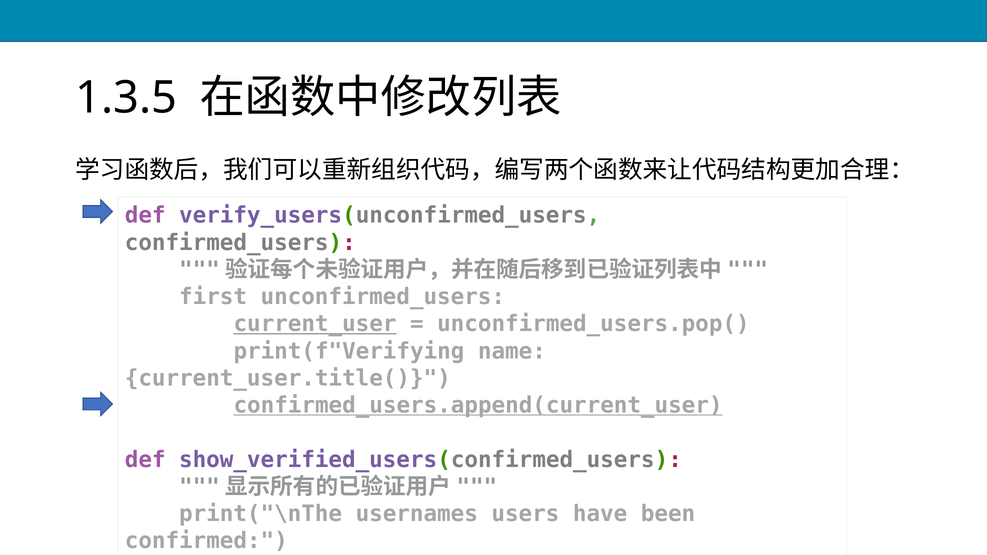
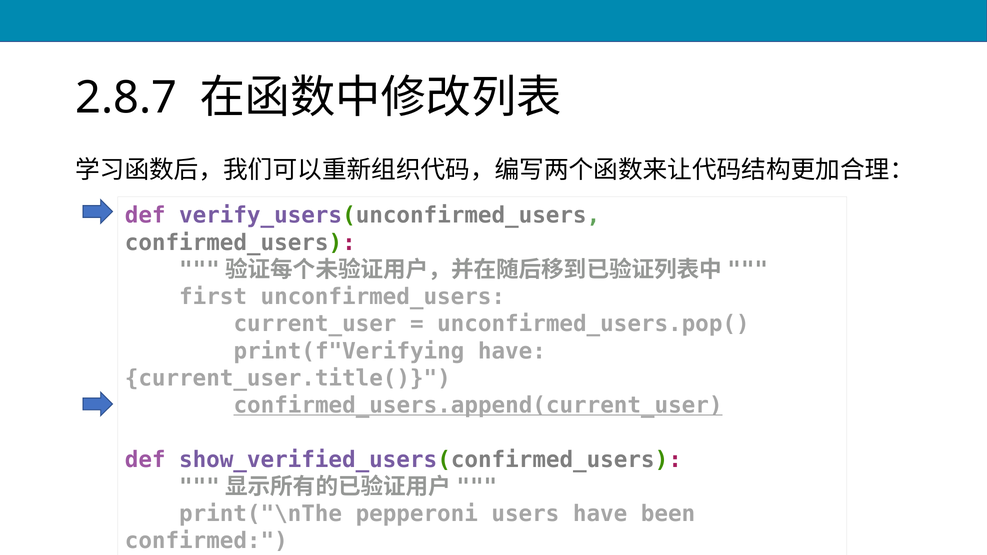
1.3.5: 1.3.5 -> 2.8.7 (126, 98)
current_user underline: present -> none (315, 324)
print(f"Verifying name: name -> have (512, 351)
usernames: usernames -> pepperoni (417, 514)
